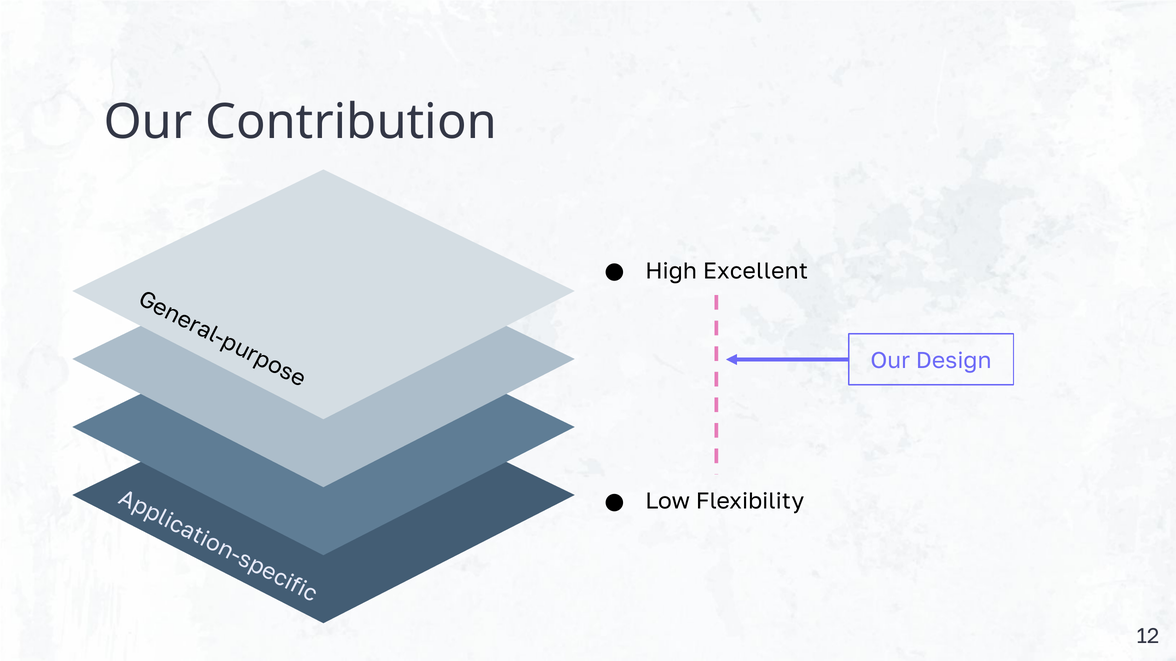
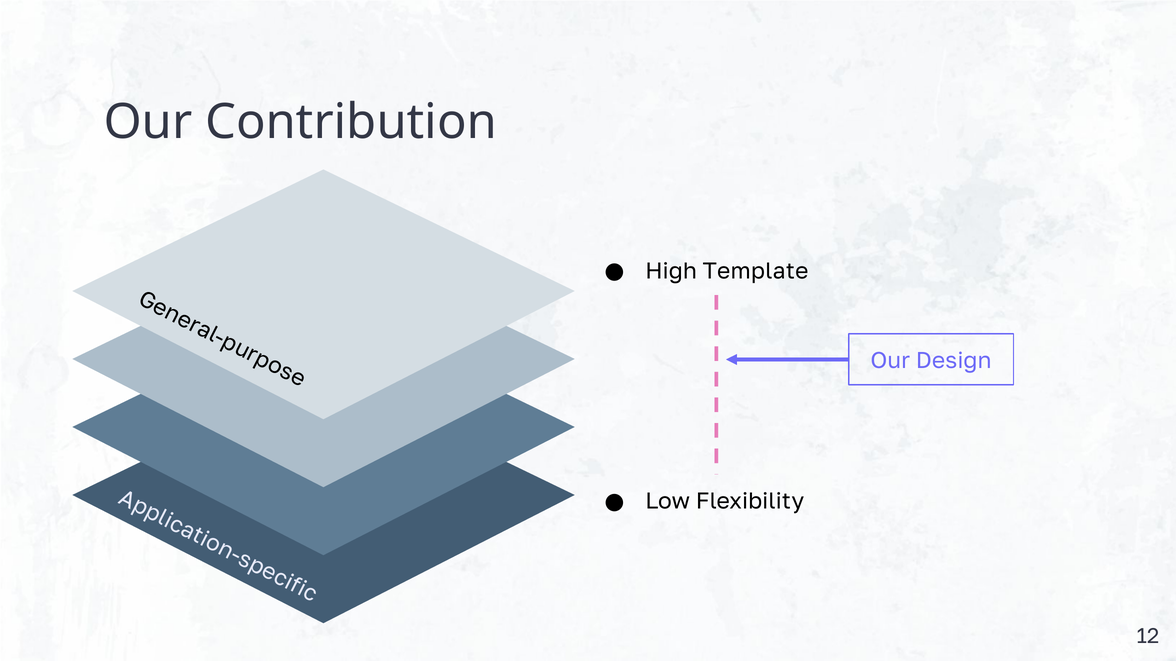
Excellent: Excellent -> Template (756, 271)
